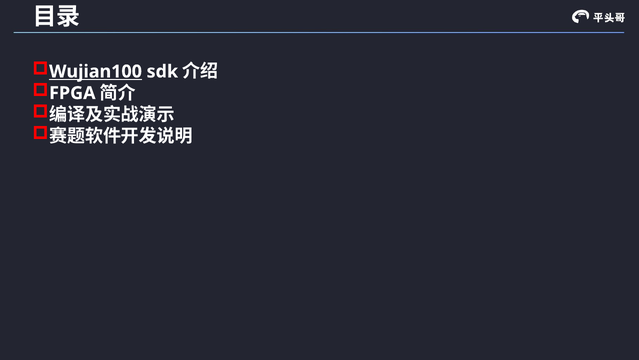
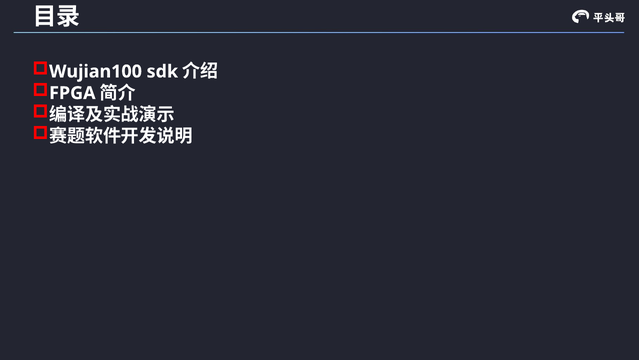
Wujian100 underline: present -> none (96, 71)
